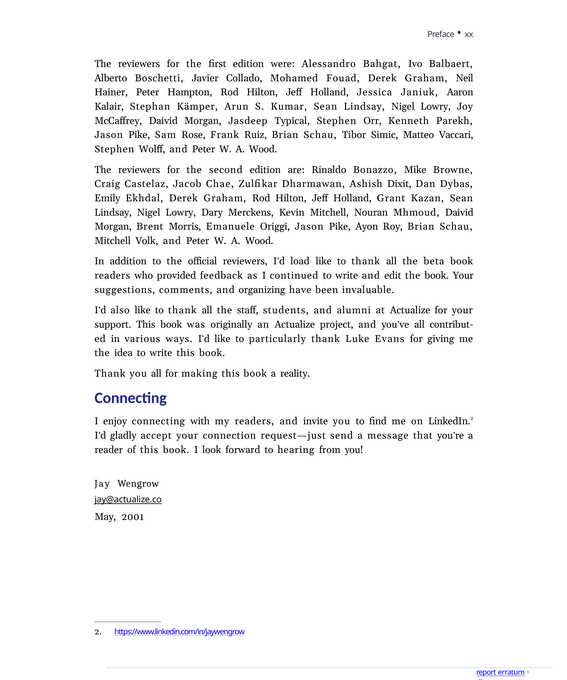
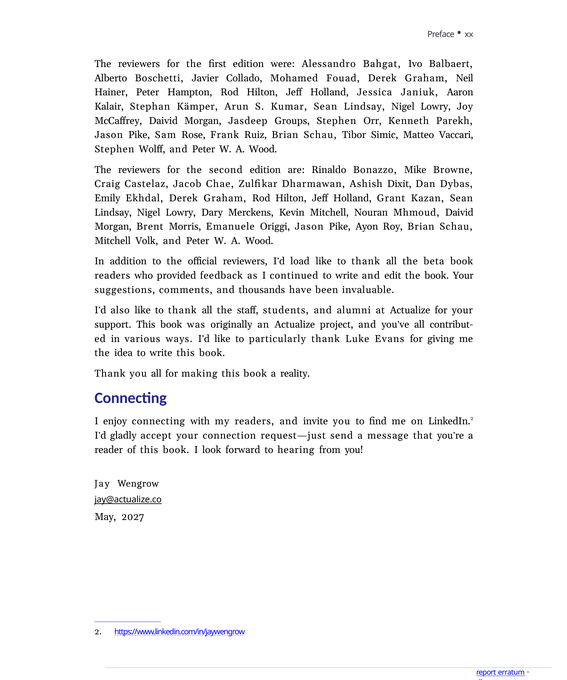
Typical: Typical -> Groups (292, 121)
organizing: organizing -> thousands (262, 290)
2001: 2001 -> 2027 (133, 517)
